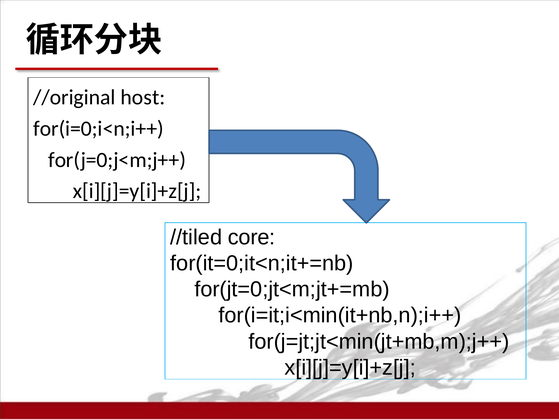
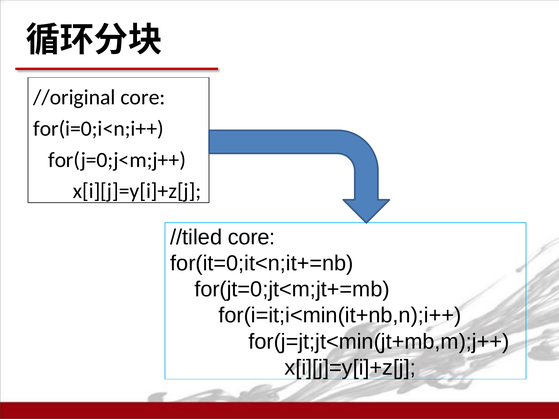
//original host: host -> core (143, 97)
